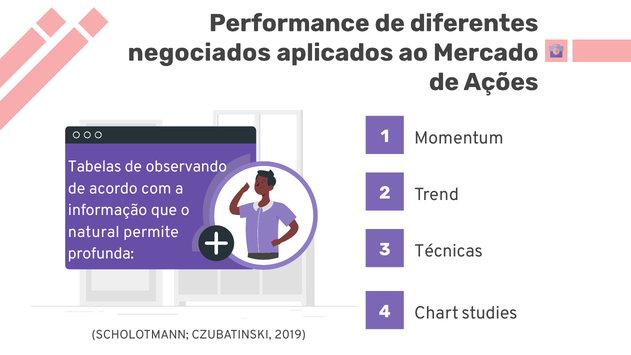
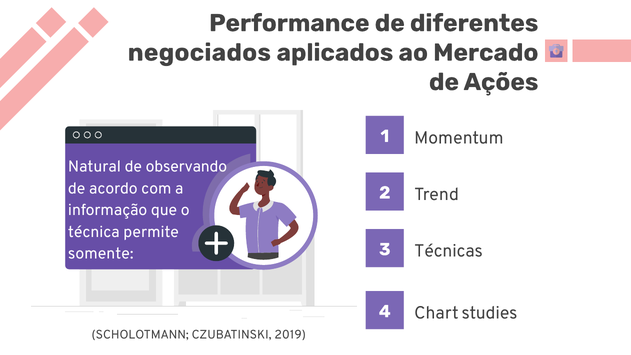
Tabelas: Tabelas -> Natural (94, 167)
natural: natural -> técnica (94, 232)
profunda: profunda -> somente (101, 254)
